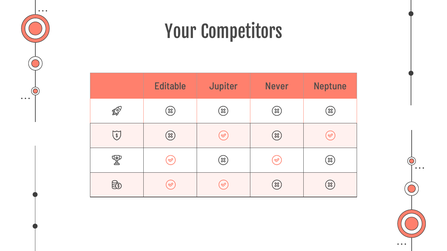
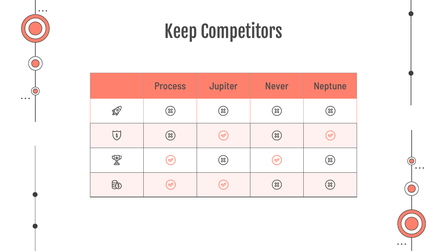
Your: Your -> Keep (181, 33)
Editable: Editable -> Process (170, 86)
